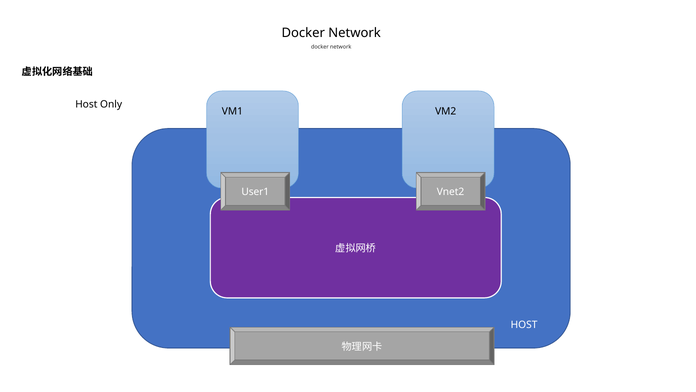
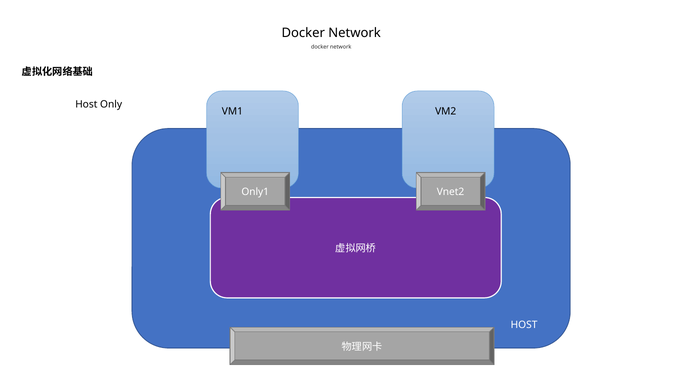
User1: User1 -> Only1 (255, 192)
